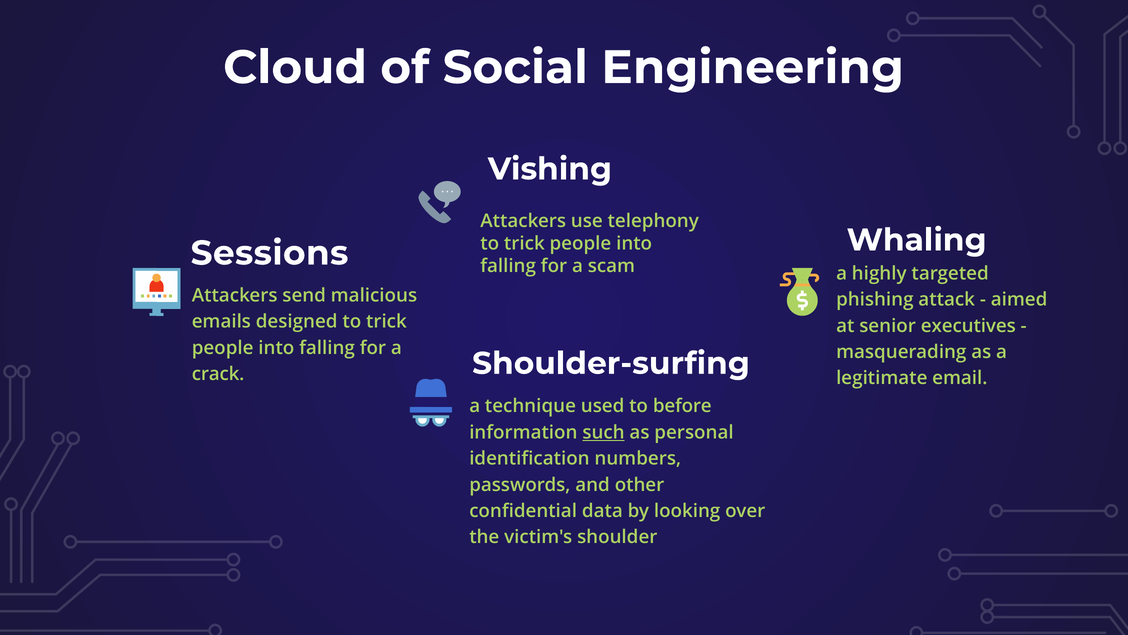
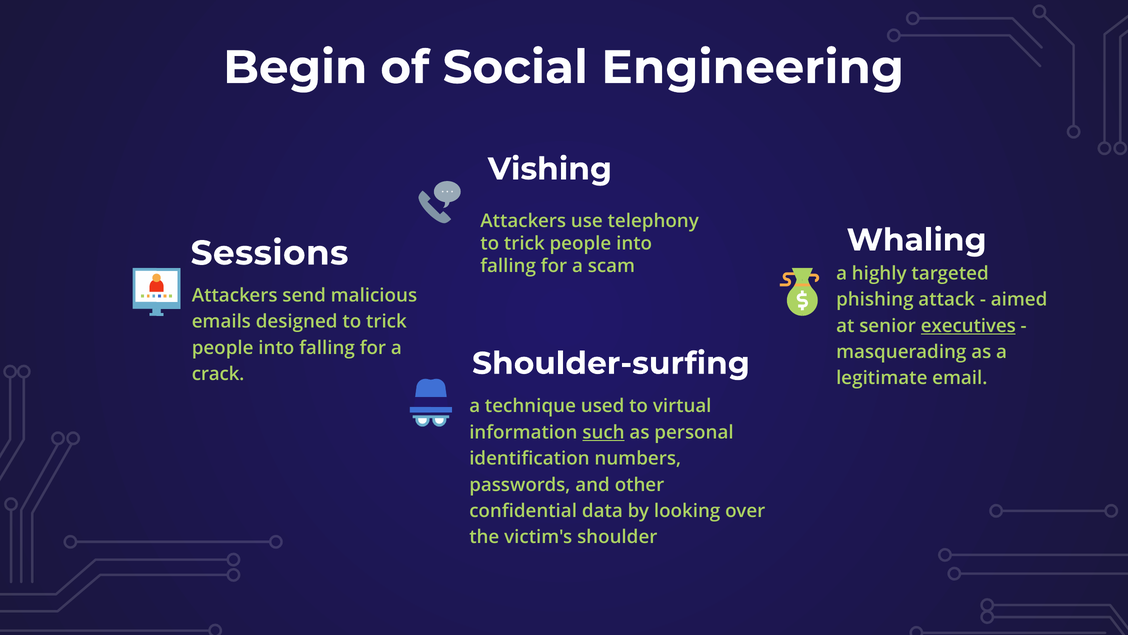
Cloud: Cloud -> Begin (295, 68)
executives underline: none -> present (968, 326)
before: before -> virtual (682, 406)
